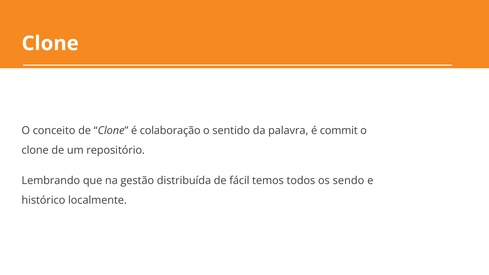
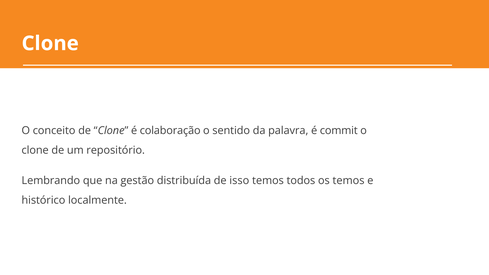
fácil: fácil -> isso (239, 181)
os sendo: sendo -> temos (348, 181)
